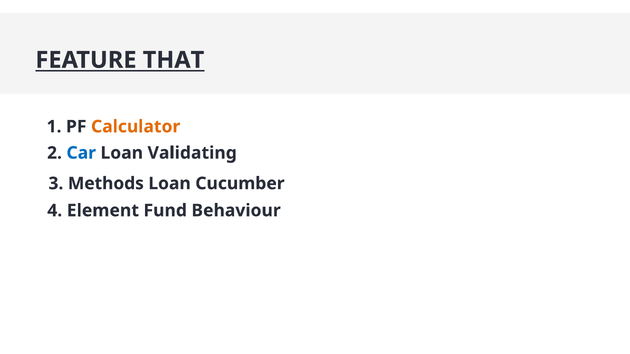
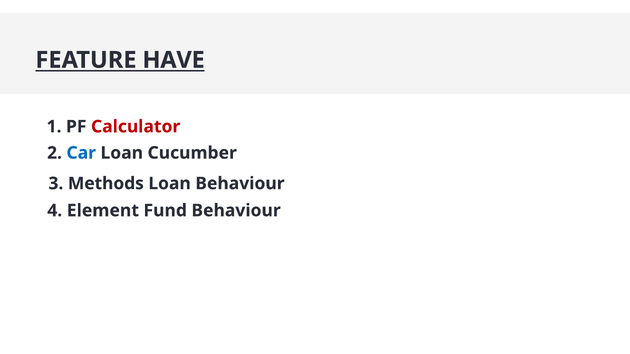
THAT: THAT -> HAVE (174, 60)
Calculator colour: orange -> red (136, 127)
Validating: Validating -> Cucumber (192, 153)
Loan Cucumber: Cucumber -> Behaviour (240, 184)
